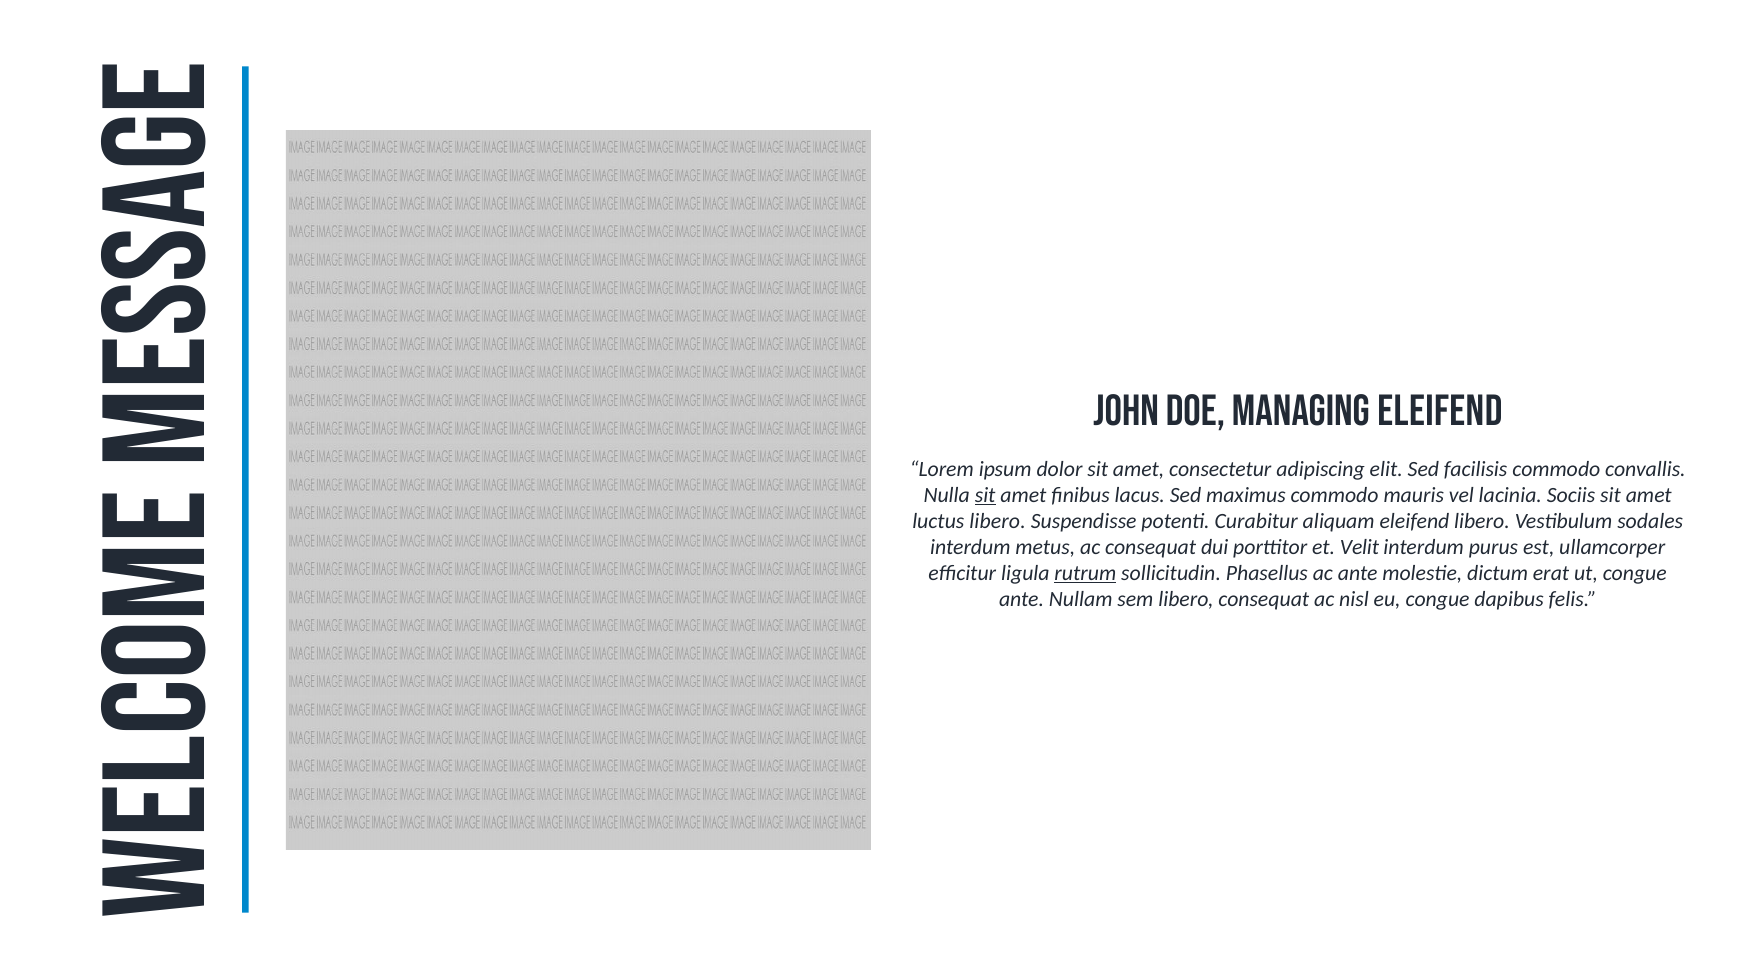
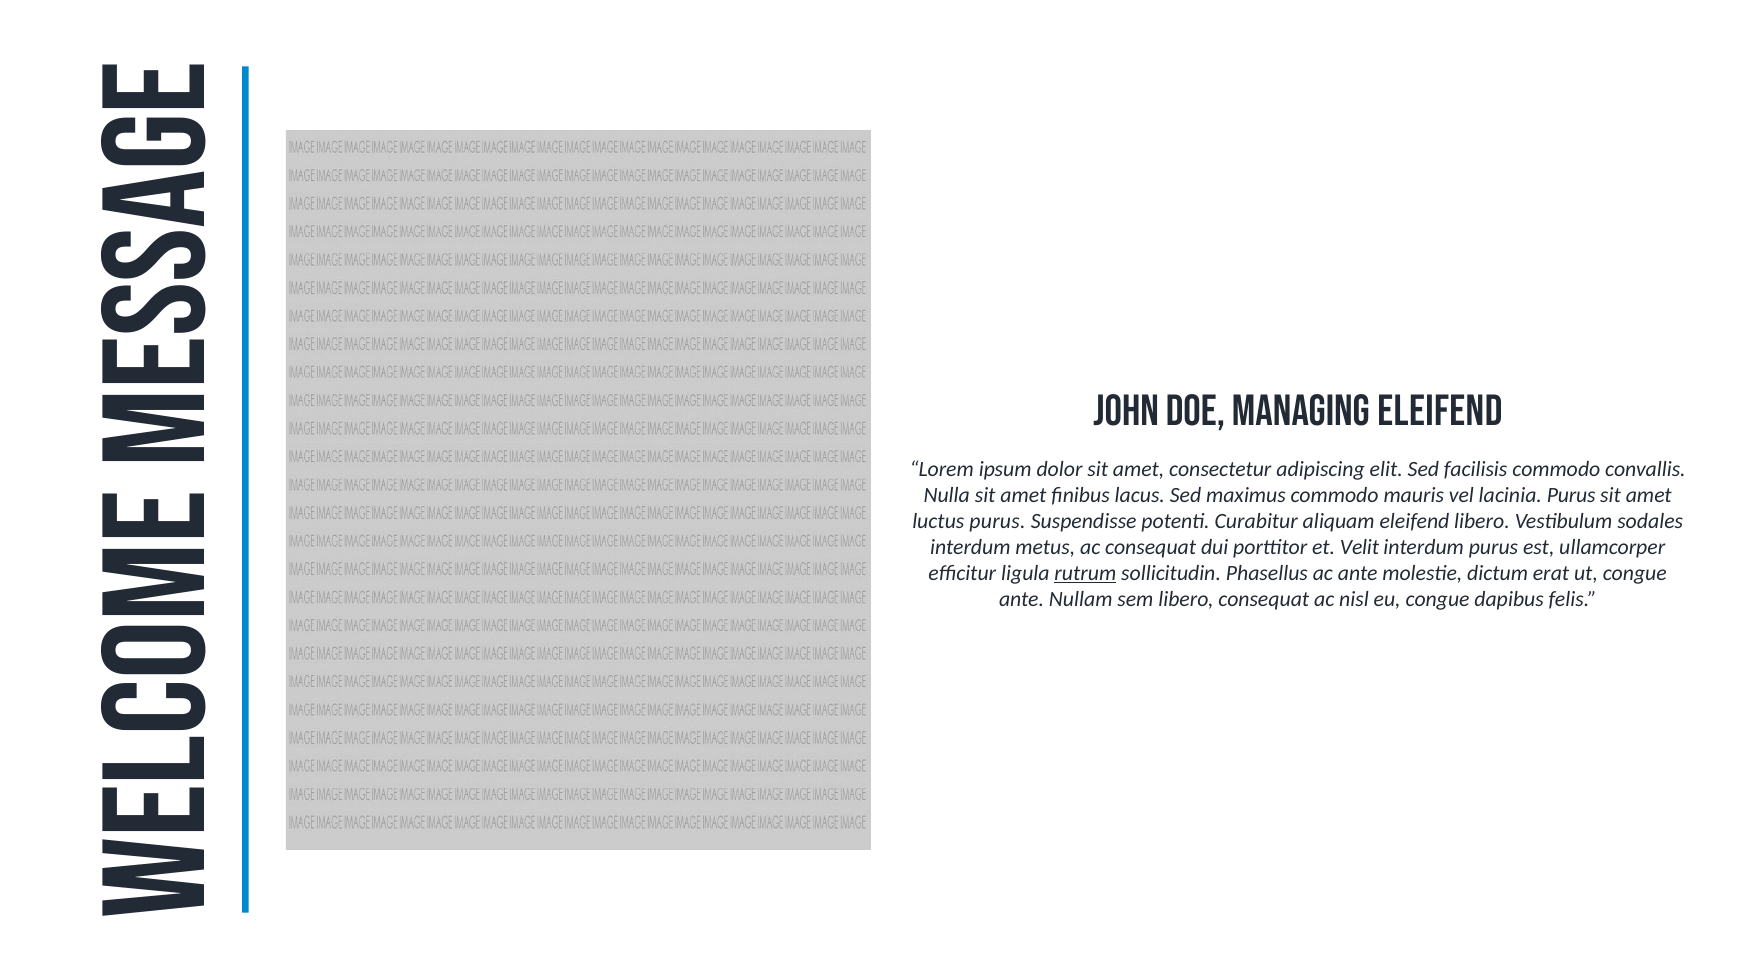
sit underline: present -> none (985, 495)
lacinia Sociis: Sociis -> Purus (1571, 495)
luctus libero: libero -> purus (997, 521)
